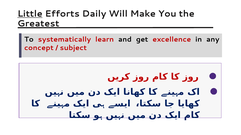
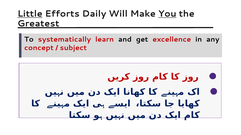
You underline: none -> present (167, 14)
